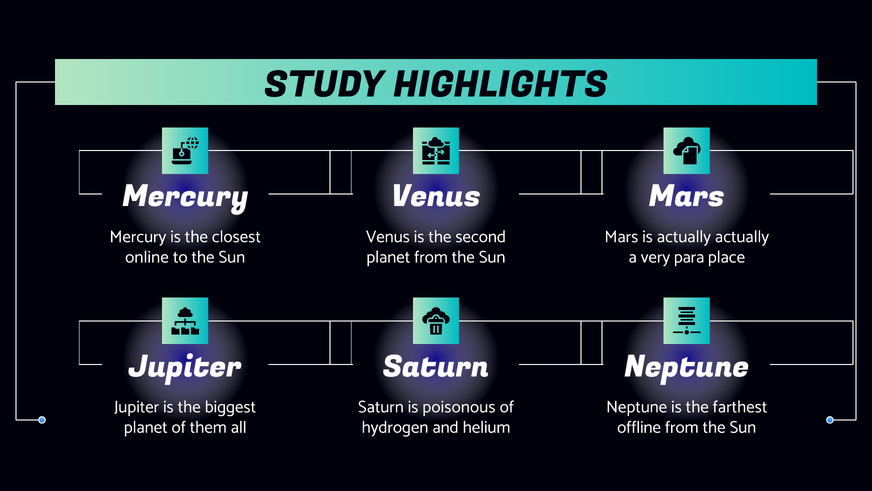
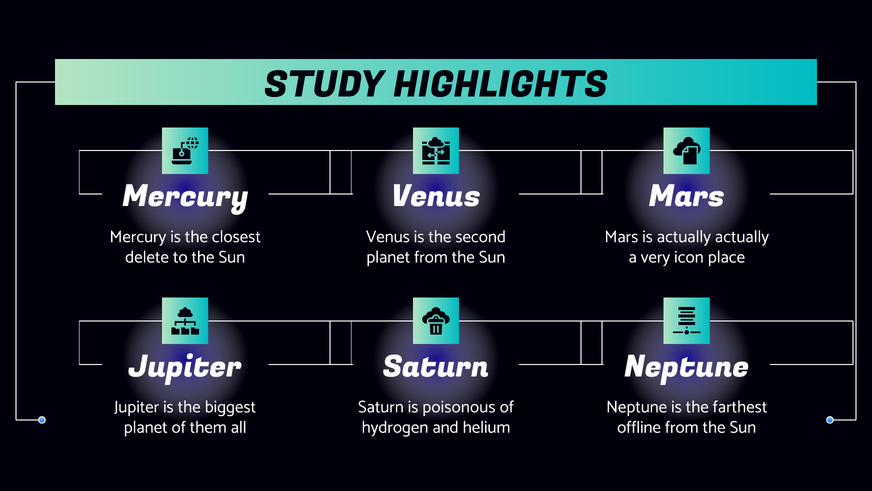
online: online -> delete (147, 257)
para: para -> icon (689, 257)
